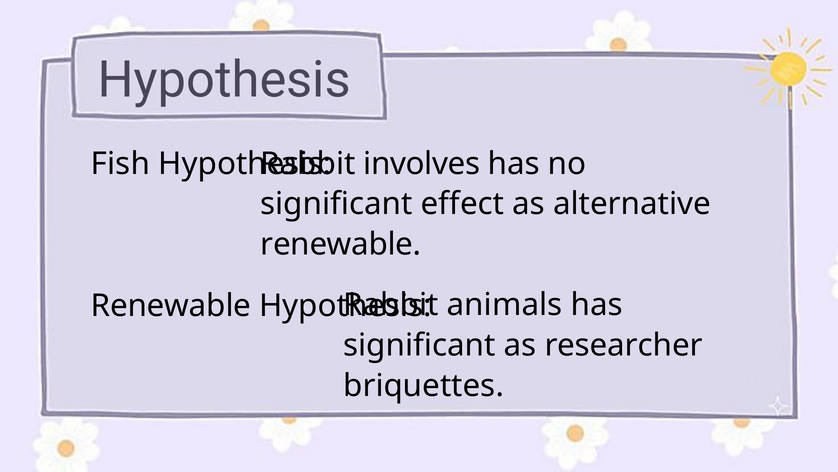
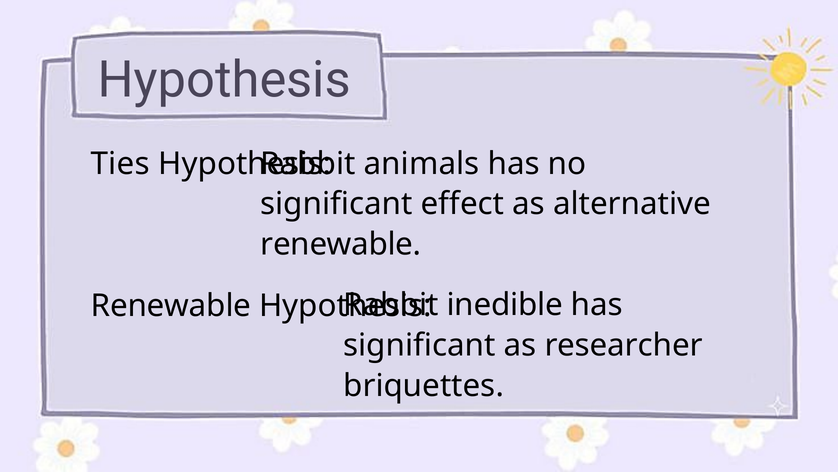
Fish: Fish -> Ties (120, 163)
involves: involves -> animals (422, 163)
animals: animals -> inedible (505, 304)
